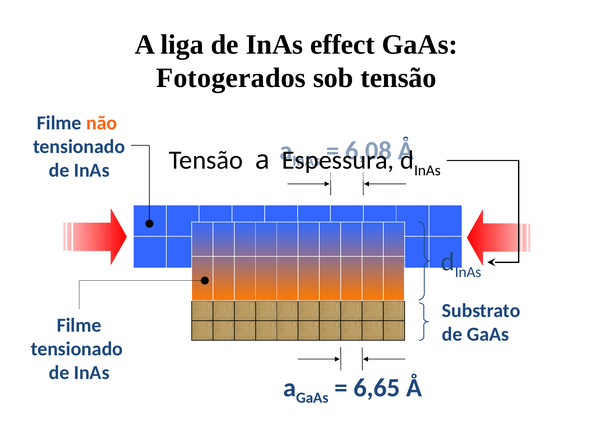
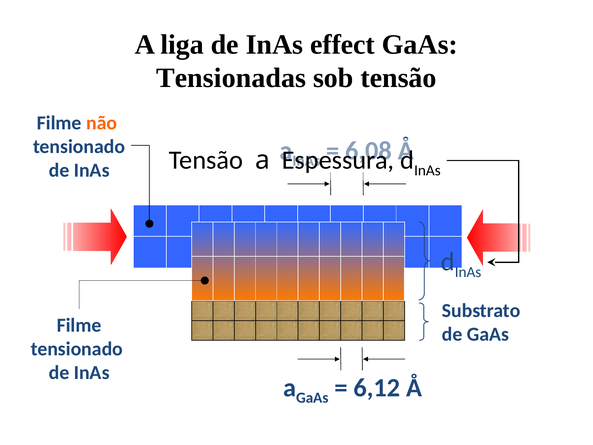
Fotogerados: Fotogerados -> Tensionadas (231, 78)
6,65: 6,65 -> 6,12 (377, 387)
